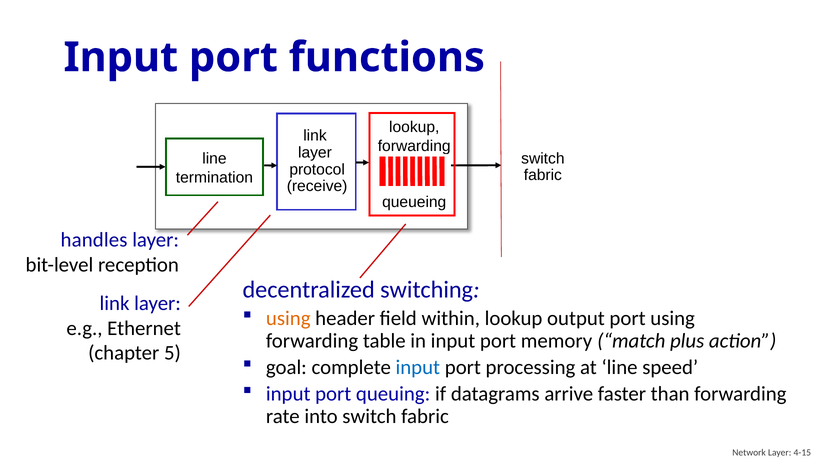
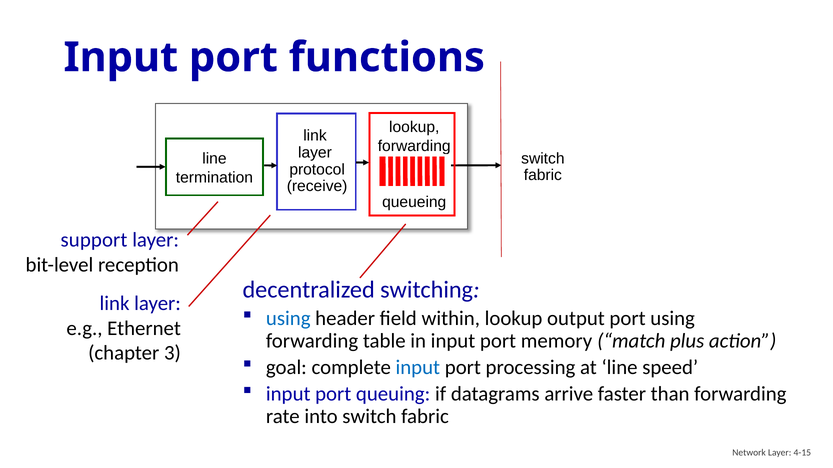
handles: handles -> support (94, 240)
using colour: orange -> blue (288, 319)
5: 5 -> 3 (172, 354)
